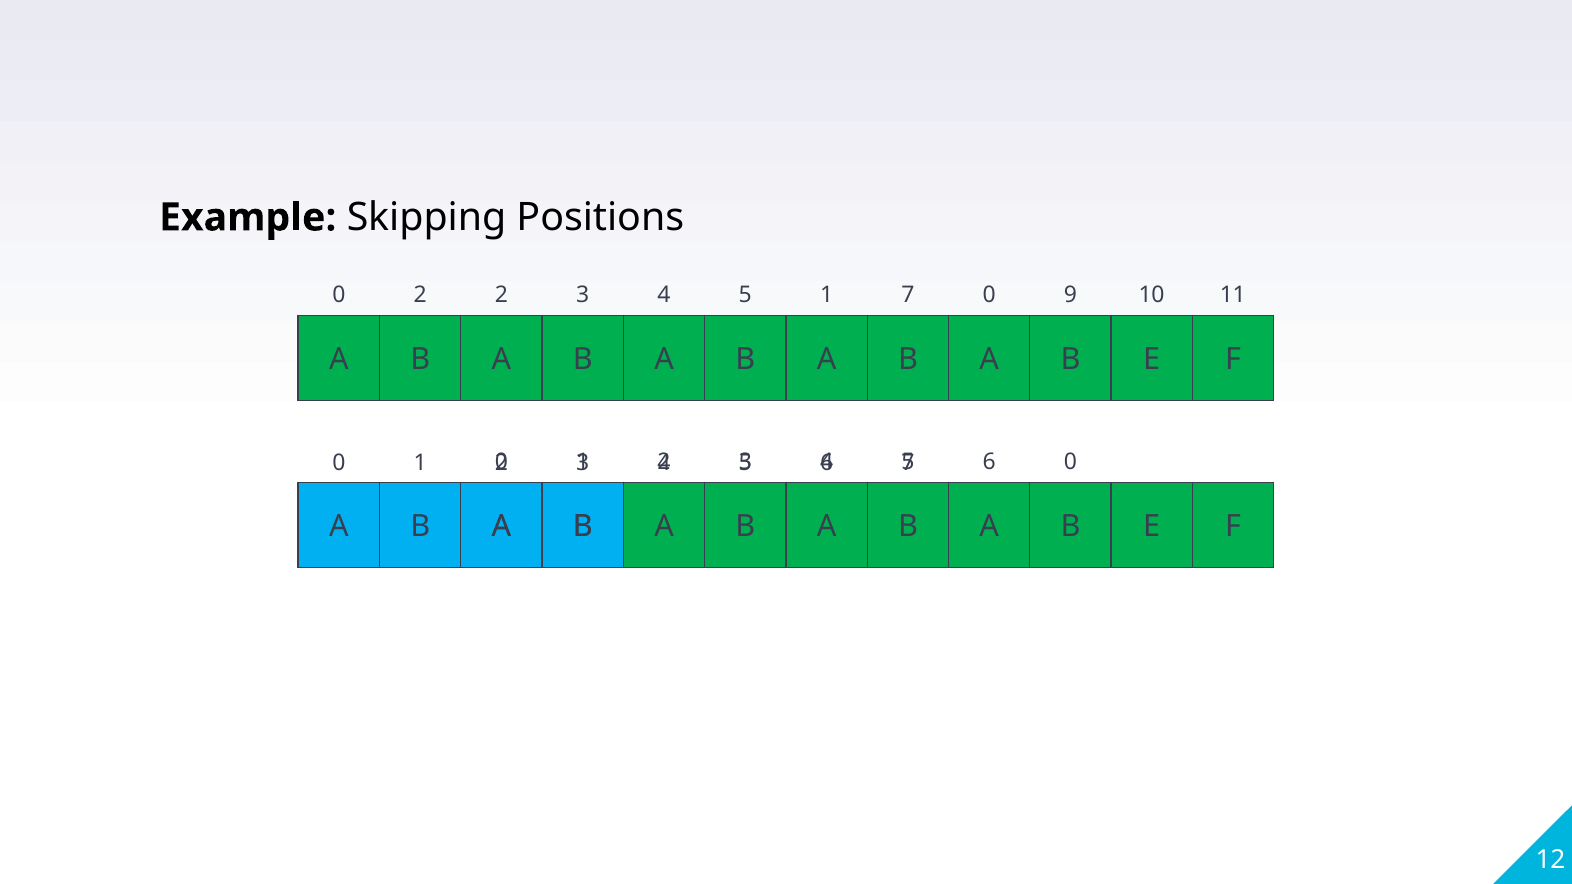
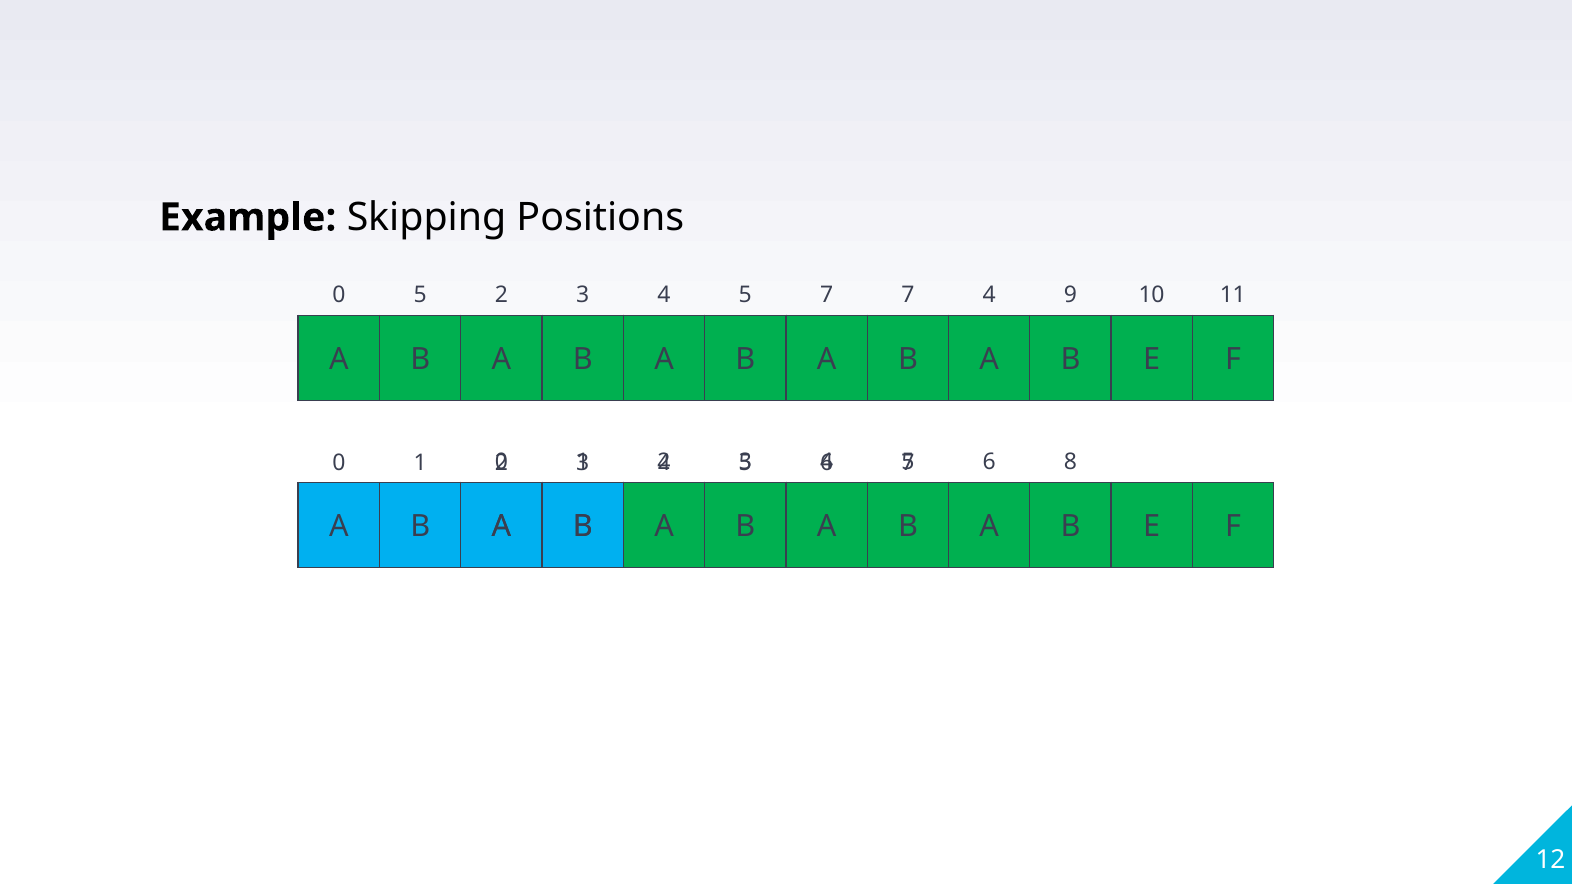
0 2: 2 -> 5 (420, 295)
5 1: 1 -> 7 (827, 295)
7 0: 0 -> 4 (989, 295)
6 0: 0 -> 8 (1070, 462)
